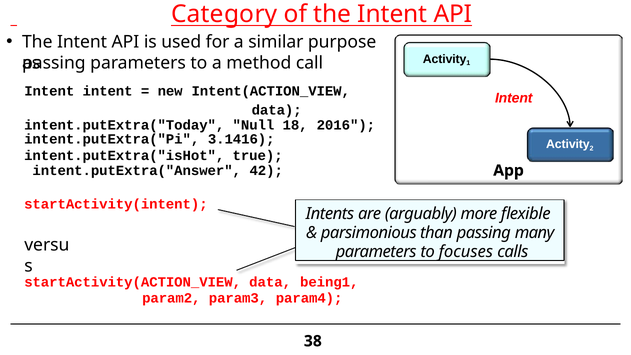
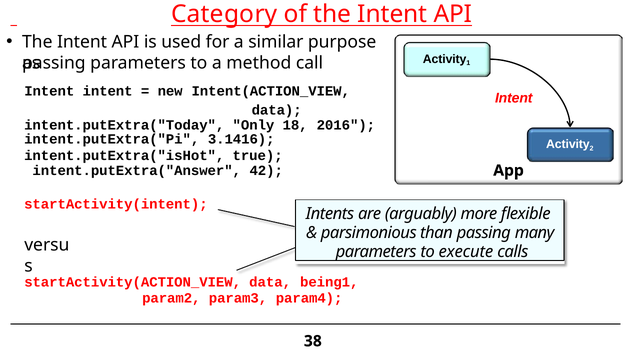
Null: Null -> Only (254, 125)
focuses: focuses -> execute (466, 252)
